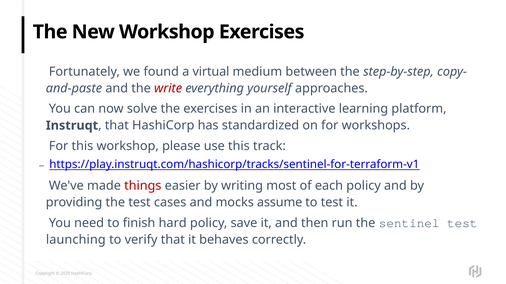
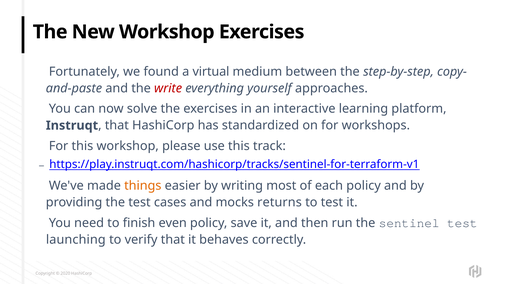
things colour: red -> orange (143, 186)
assume: assume -> returns (280, 203)
hard: hard -> even (173, 223)
